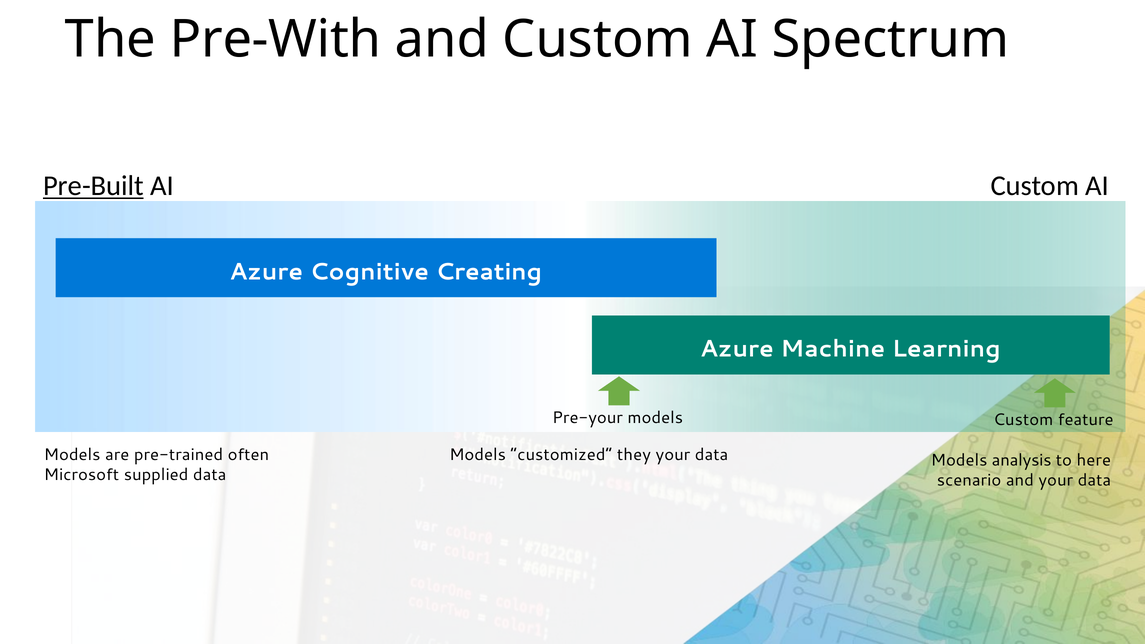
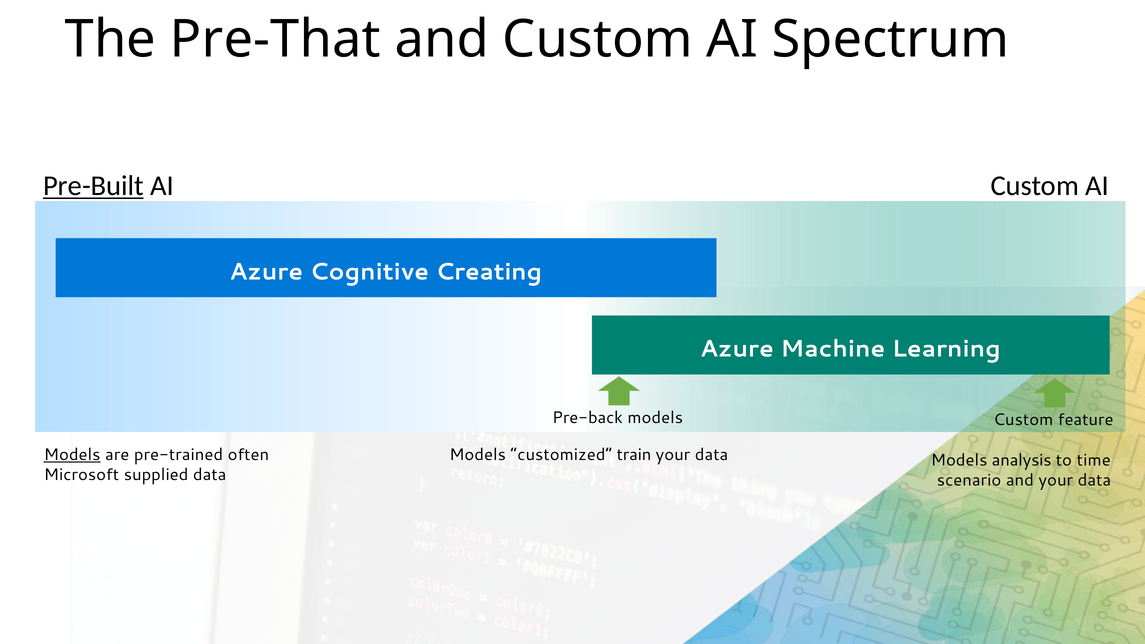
Pre-With: Pre-With -> Pre-That (275, 39)
Pre-your: Pre-your -> Pre-back (588, 418)
Models underline: none -> present (72, 455)
they: they -> train (634, 455)
here: here -> time (1094, 460)
